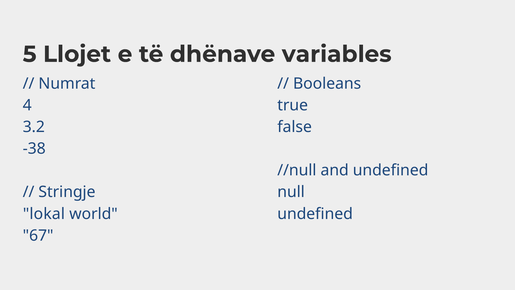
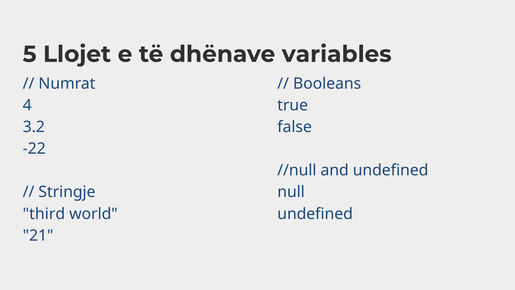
-38: -38 -> -22 (34, 148)
lokal: lokal -> third (44, 214)
67: 67 -> 21 (38, 235)
